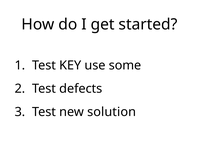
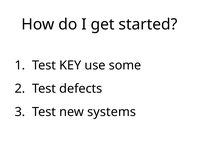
solution: solution -> systems (112, 112)
